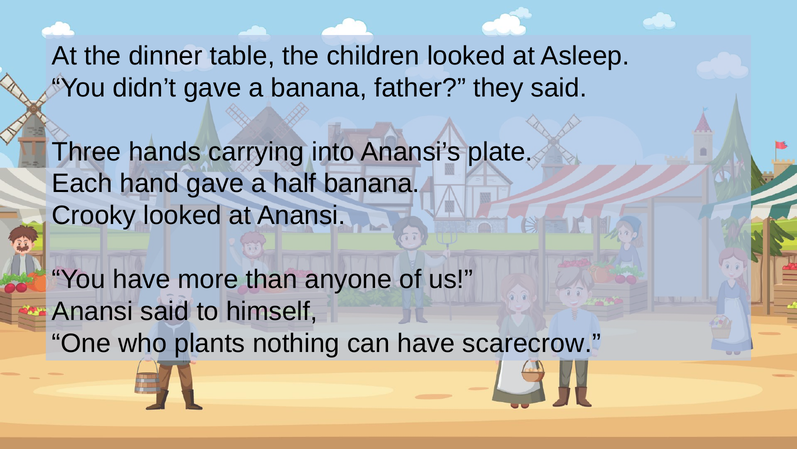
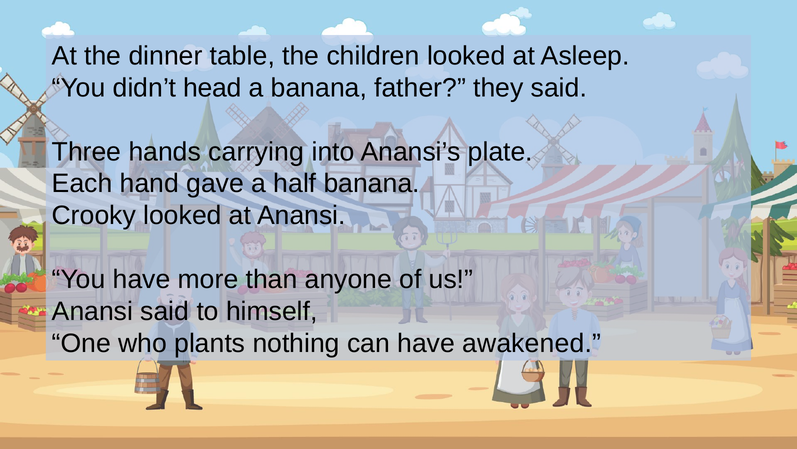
didn’t gave: gave -> head (213, 88)
scarecrow: scarecrow -> awakened (532, 343)
